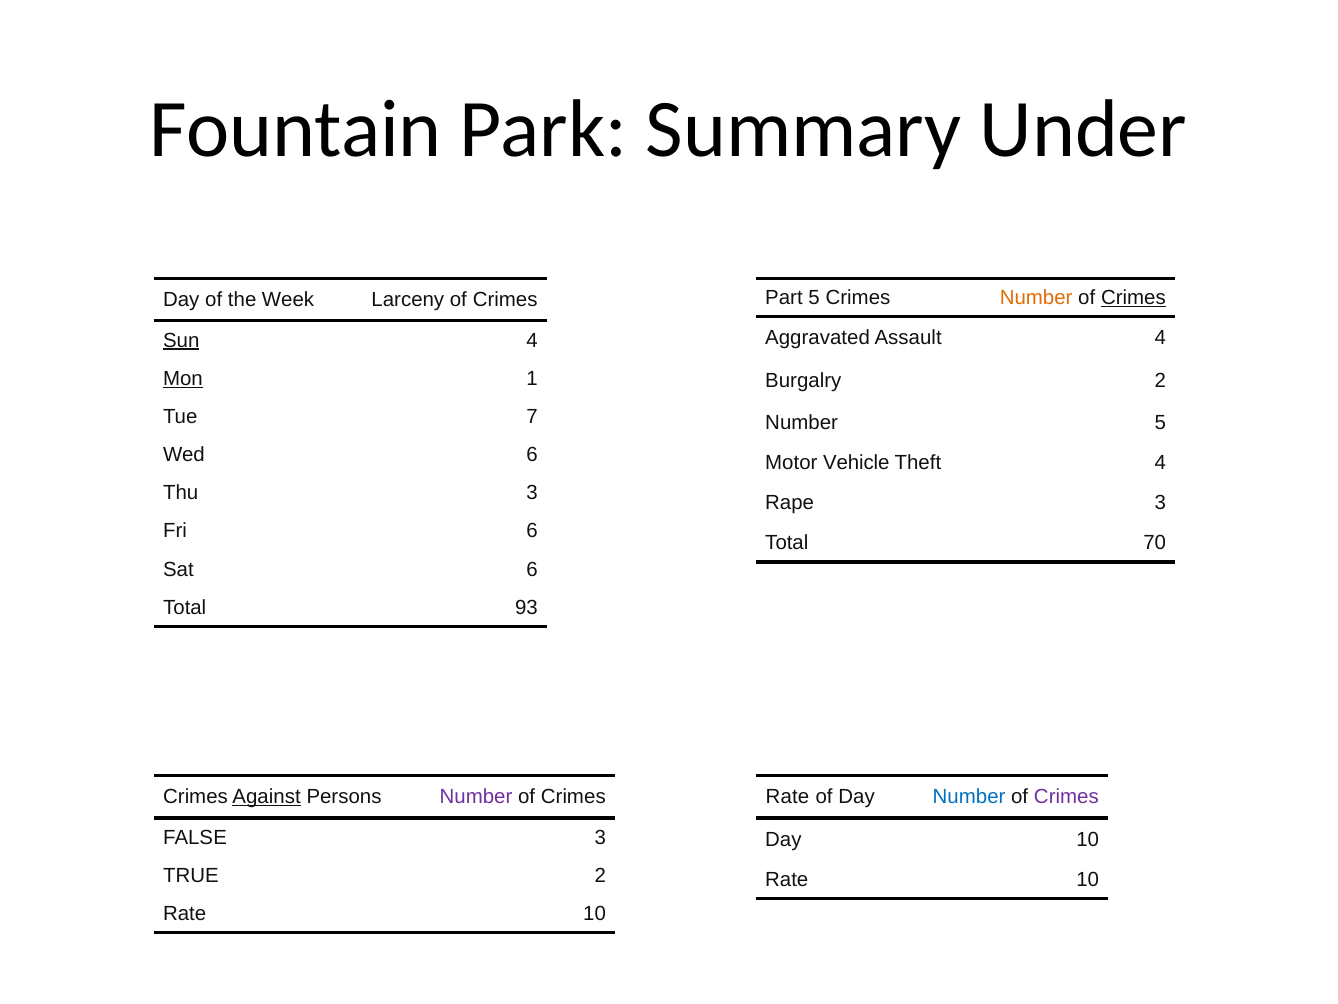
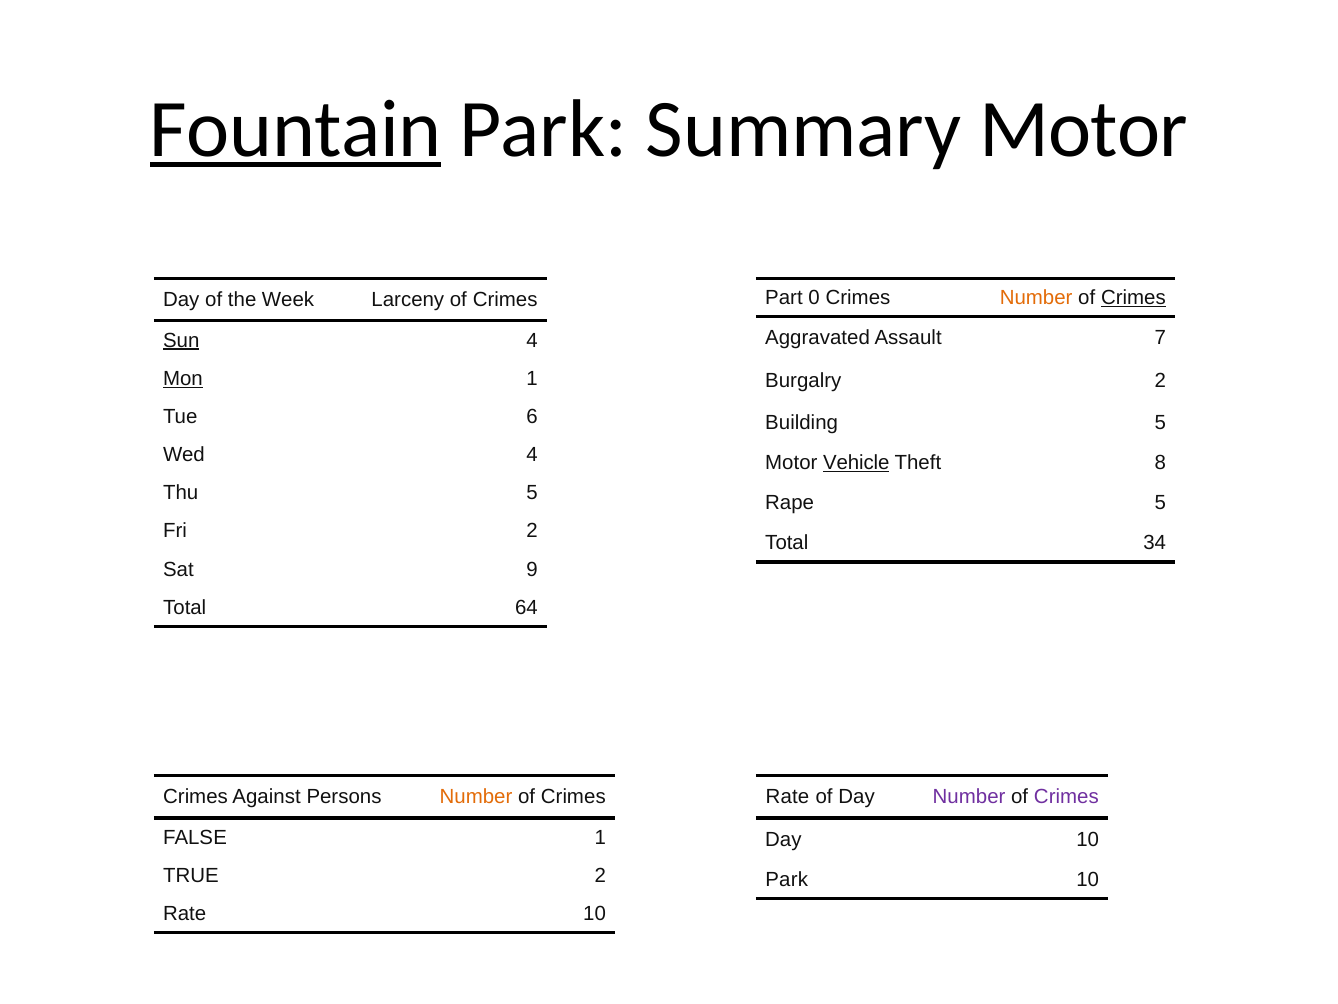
Fountain underline: none -> present (296, 130)
Summary Under: Under -> Motor (1084, 130)
Part 5: 5 -> 0 (814, 298)
Assault 4: 4 -> 7 (1160, 338)
7: 7 -> 6 (532, 417)
Number: Number -> Building (802, 422)
Wed 6: 6 -> 4 (532, 455)
Vehicle underline: none -> present (856, 463)
Theft 4: 4 -> 8 (1160, 463)
Thu 3: 3 -> 5 (532, 493)
Rape 3: 3 -> 5 (1160, 503)
Fri 6: 6 -> 2 (532, 531)
70: 70 -> 34 (1155, 543)
Sat 6: 6 -> 9 (532, 569)
93: 93 -> 64 (526, 607)
Against underline: present -> none (267, 797)
Number colour: purple -> orange (476, 797)
Number colour: blue -> purple (969, 797)
FALSE 3: 3 -> 1 (600, 837)
Rate: Rate -> Park (787, 879)
